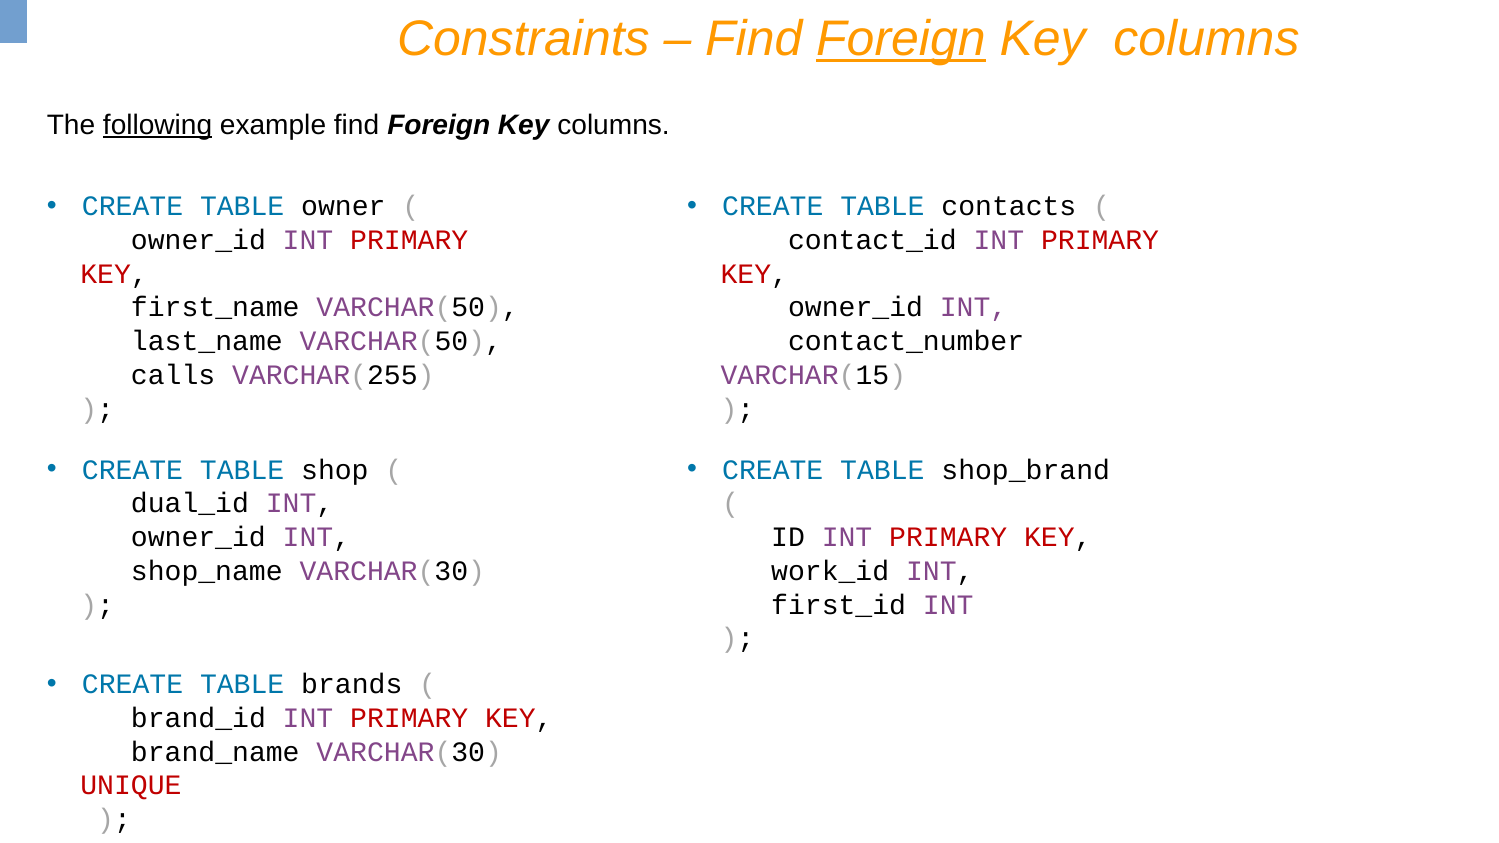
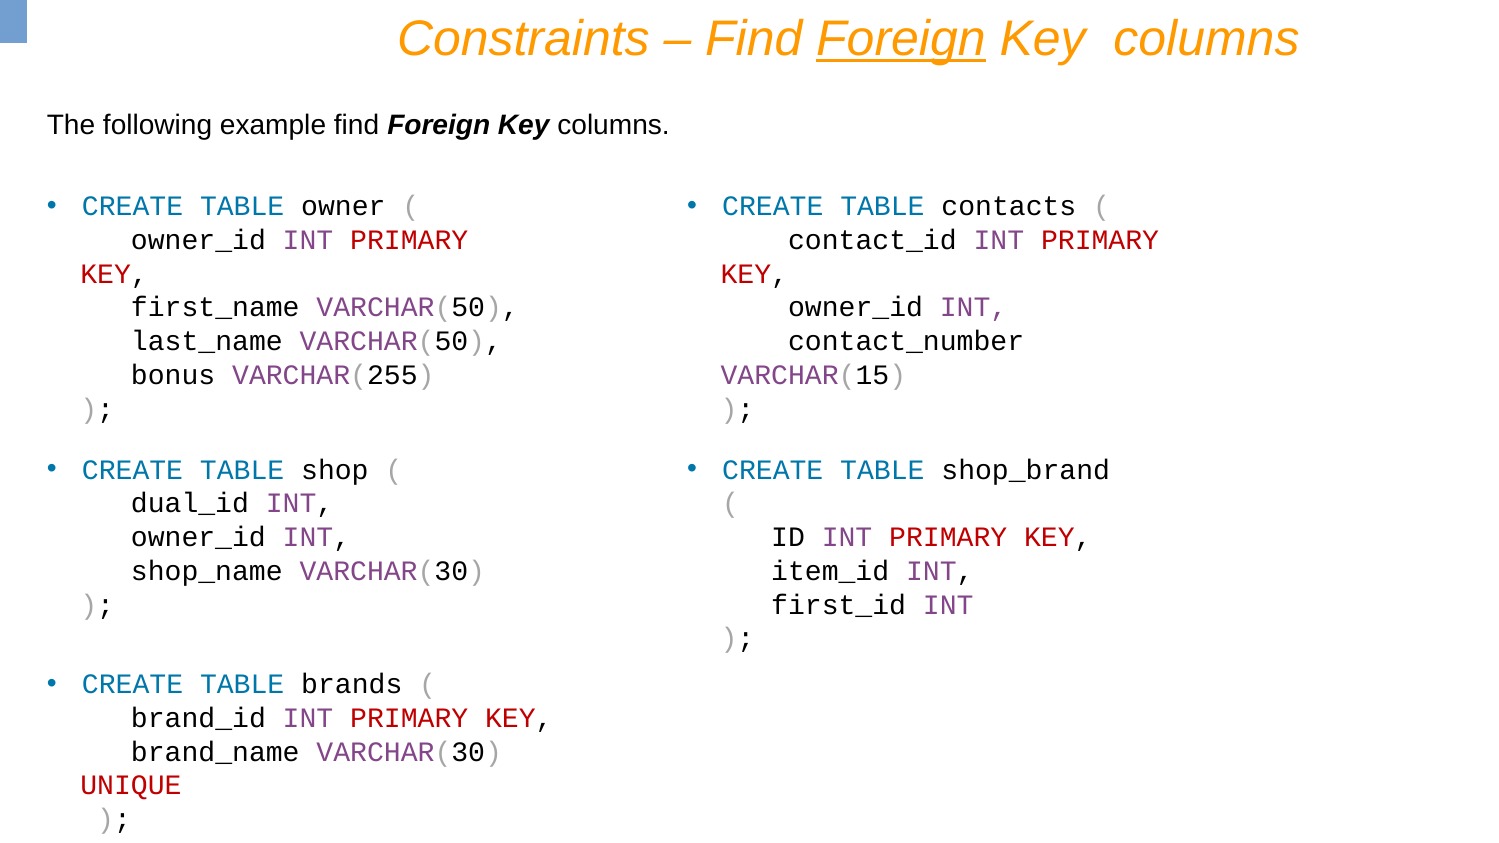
following underline: present -> none (158, 125)
calls: calls -> bonus (173, 375)
work_id: work_id -> item_id (830, 571)
